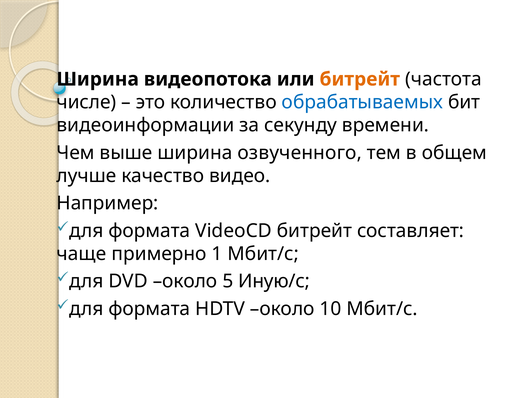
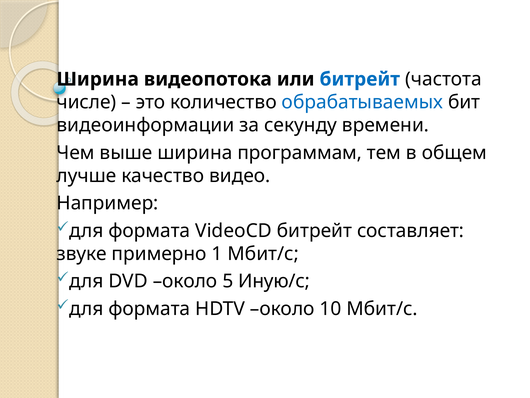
битрейт colour: orange -> blue (360, 79)
озвученного: озвученного -> программам (300, 153)
чаще: чаще -> звуке (82, 253)
